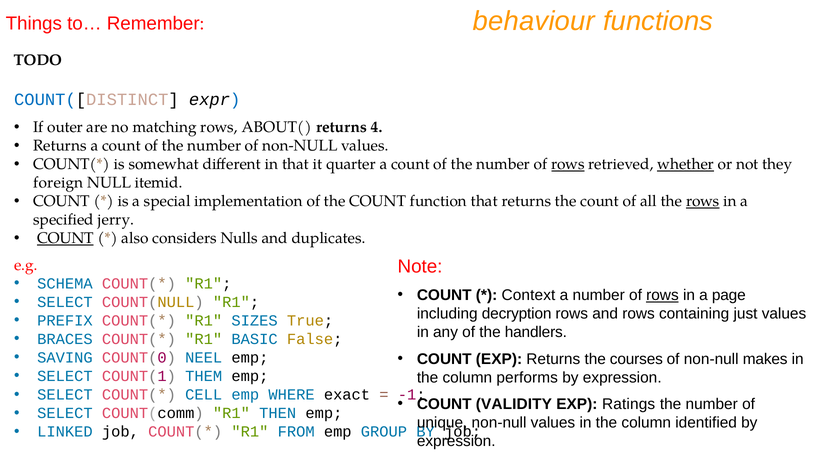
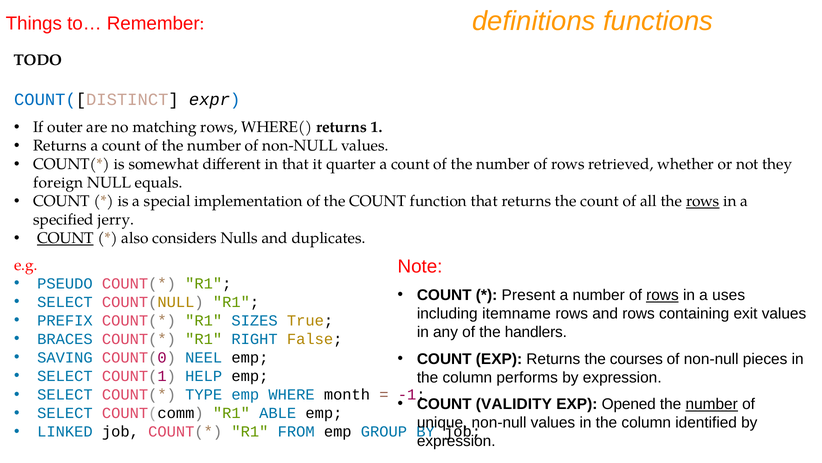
behaviour: behaviour -> definitions (534, 21)
ABOUT(: ABOUT( -> WHERE( (277, 127)
4: 4 -> 1 (377, 127)
rows underline: present -> none (568, 164)
whether underline: present -> none (686, 164)
itemid: itemid -> equals (159, 183)
SCHEMA: SCHEMA -> PSEUDO (65, 283)
Context: Context -> Present (528, 295)
page: page -> uses (729, 295)
decryption: decryption -> itemname (516, 313)
just: just -> exit (746, 313)
BASIC: BASIC -> RIGHT (255, 339)
makes: makes -> pieces (765, 358)
THEM: THEM -> HELP (204, 376)
CELL: CELL -> TYPE (204, 394)
exact: exact -> month (347, 394)
Ratings: Ratings -> Opened (629, 404)
number underline: none -> present (712, 404)
THEN: THEN -> ABLE (278, 413)
